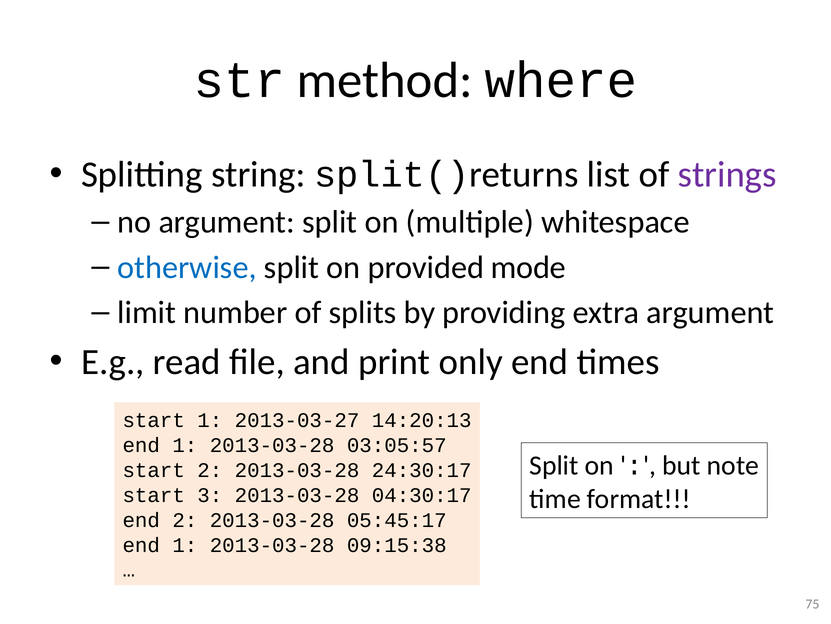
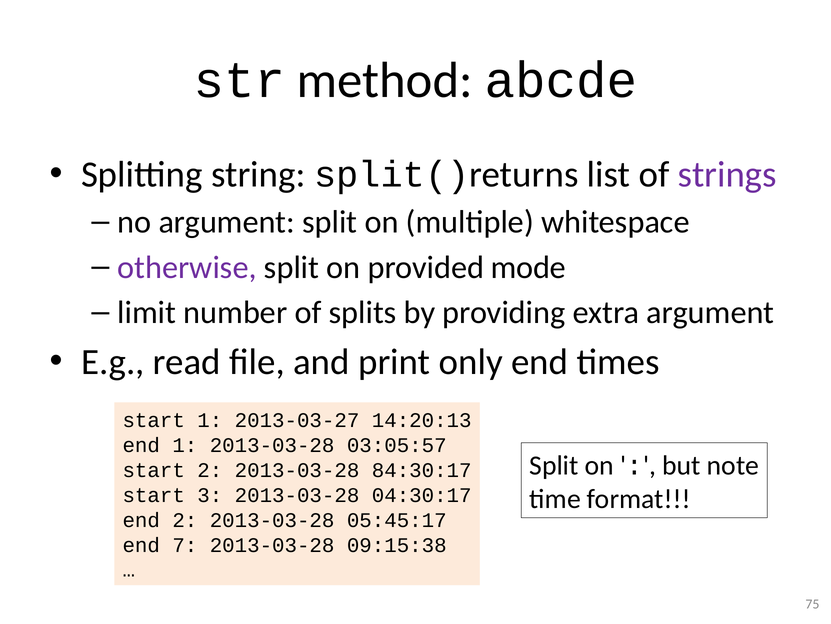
where: where -> abcde (561, 80)
otherwise colour: blue -> purple (187, 267)
24:30:17: 24:30:17 -> 84:30:17 (422, 470)
1: 1 -> 7 (185, 544)
